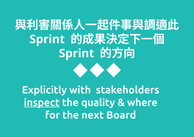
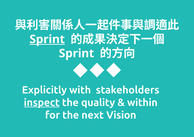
Sprint underline: none -> present (47, 39)
where: where -> within (142, 102)
Board: Board -> Vision (121, 115)
